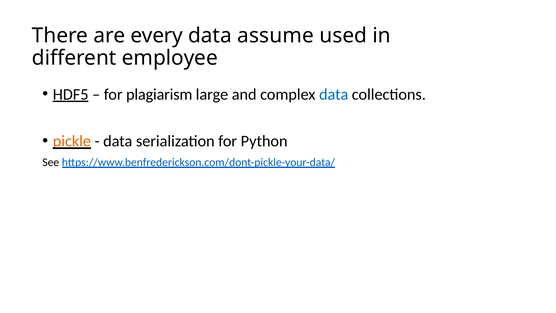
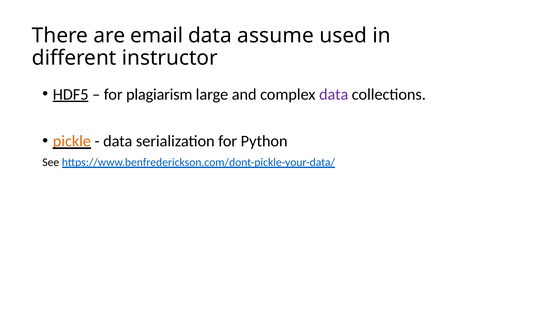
every: every -> email (157, 35)
employee: employee -> instructor (170, 58)
data colour: blue -> purple (334, 94)
